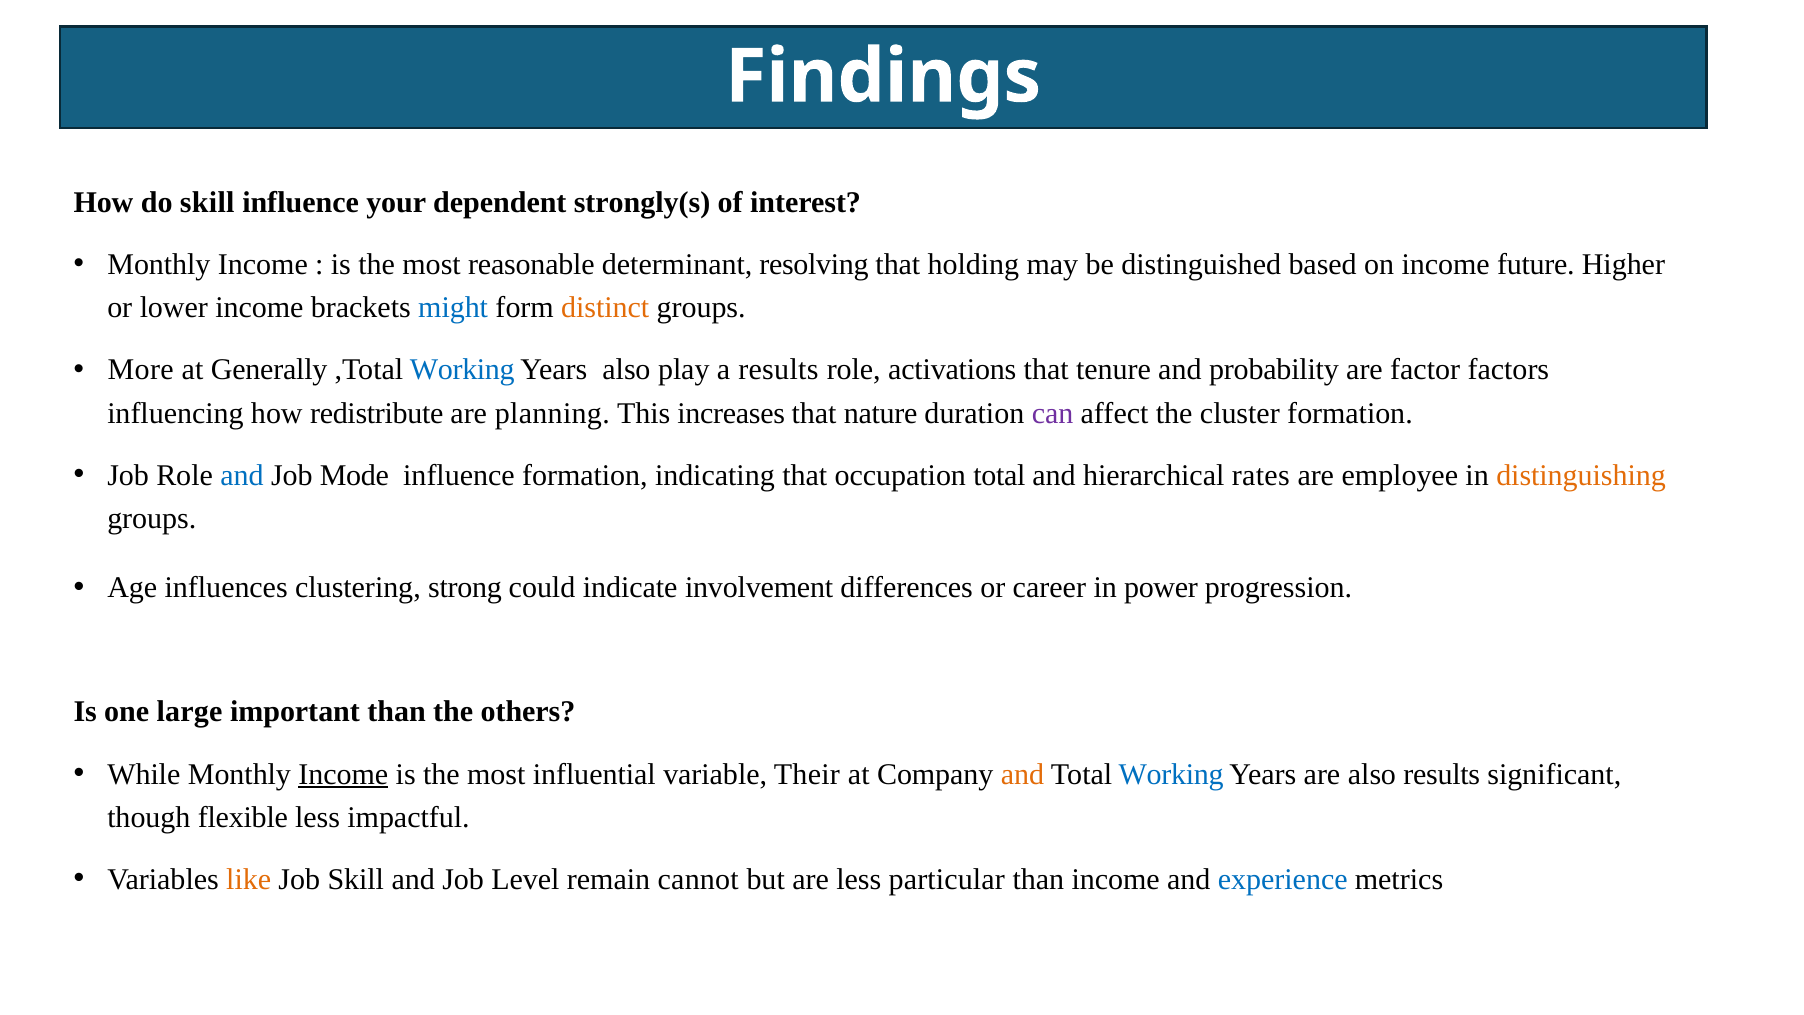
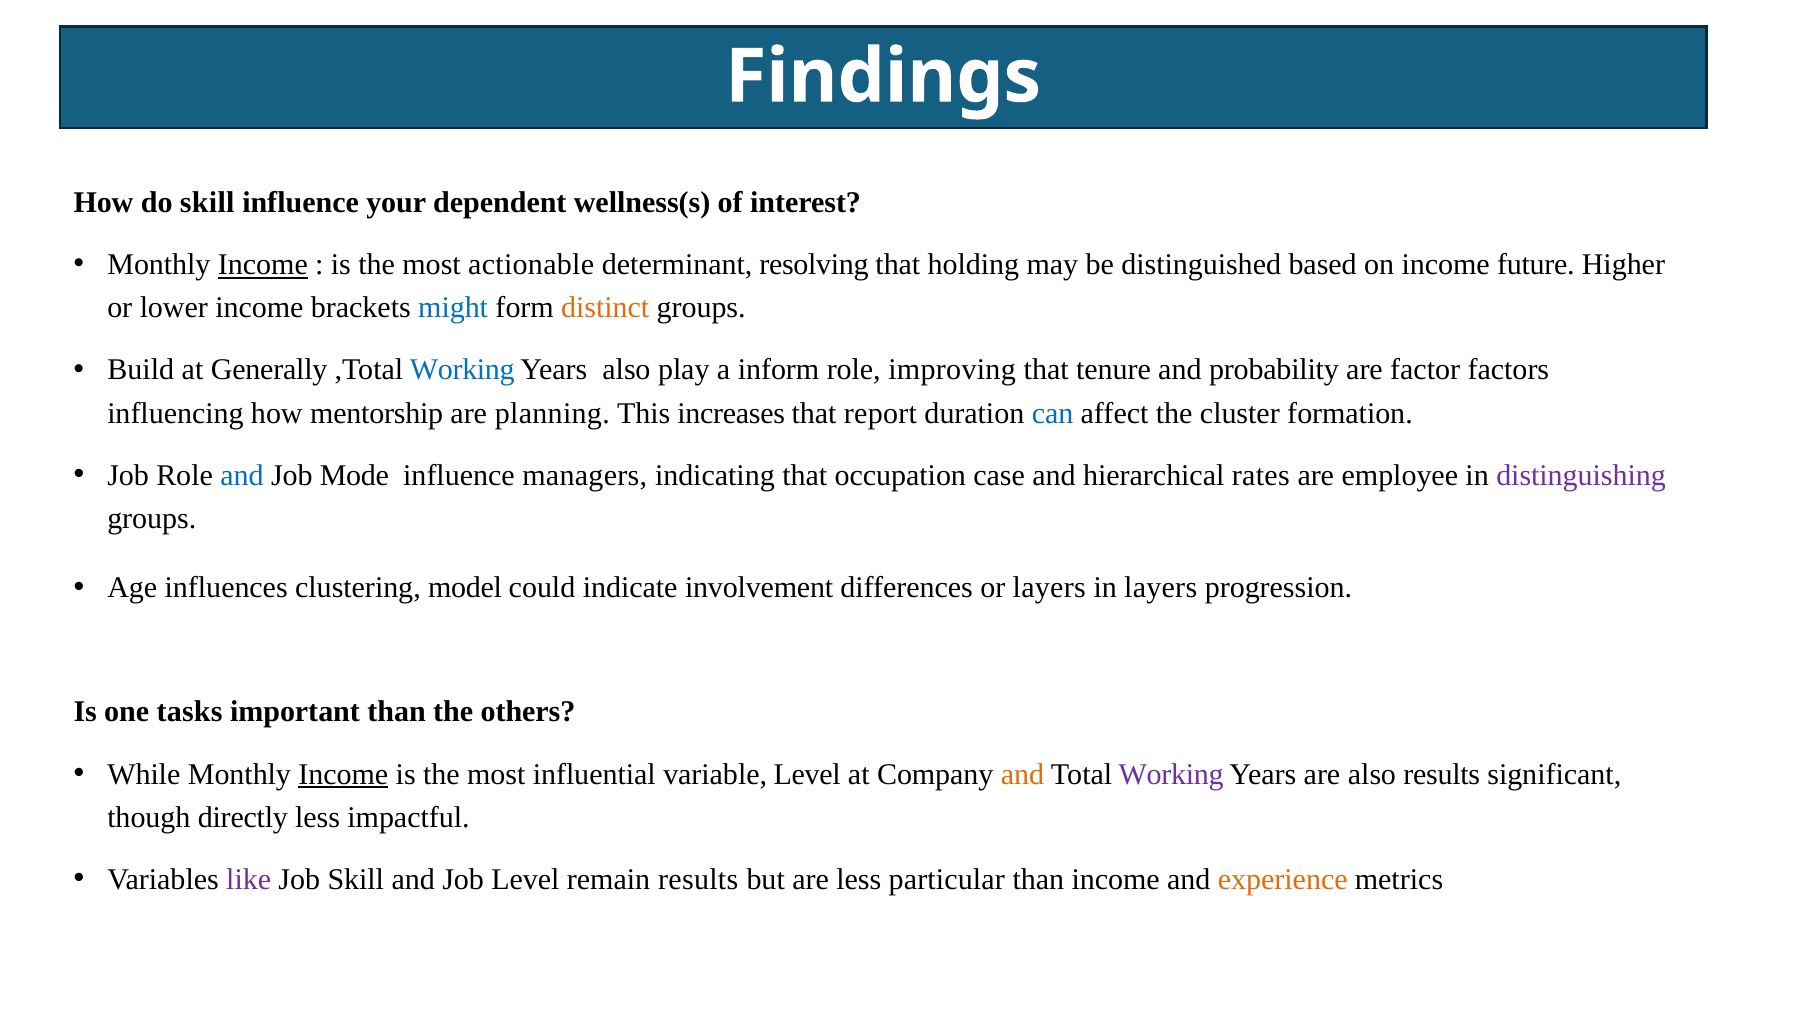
strongly(s: strongly(s -> wellness(s (642, 203)
Income underline: none -> present (263, 265)
reasonable: reasonable -> actionable (531, 265)
More: More -> Build (141, 370)
a results: results -> inform (779, 370)
activations: activations -> improving (952, 370)
redistribute: redistribute -> mentorship (377, 413)
nature: nature -> report (880, 413)
can colour: purple -> blue (1053, 413)
influence formation: formation -> managers (585, 475)
occupation total: total -> case (999, 475)
distinguishing colour: orange -> purple (1581, 475)
strong: strong -> model (465, 588)
or career: career -> layers (1049, 588)
in power: power -> layers (1161, 588)
large: large -> tasks (190, 712)
variable Their: Their -> Level (807, 774)
Working colour: blue -> purple (1171, 774)
flexible: flexible -> directly (243, 817)
like colour: orange -> purple (249, 879)
remain cannot: cannot -> results (698, 879)
experience colour: blue -> orange (1283, 879)
